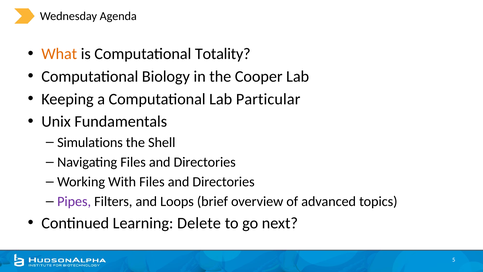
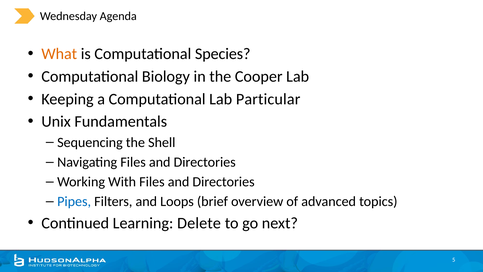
Totality: Totality -> Species (223, 54)
Simulations: Simulations -> Sequencing (90, 142)
Pipes colour: purple -> blue (74, 201)
